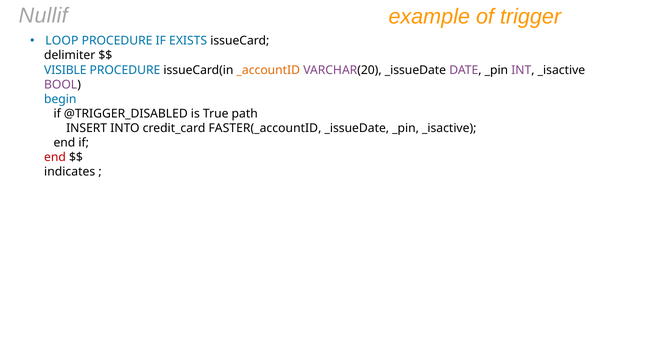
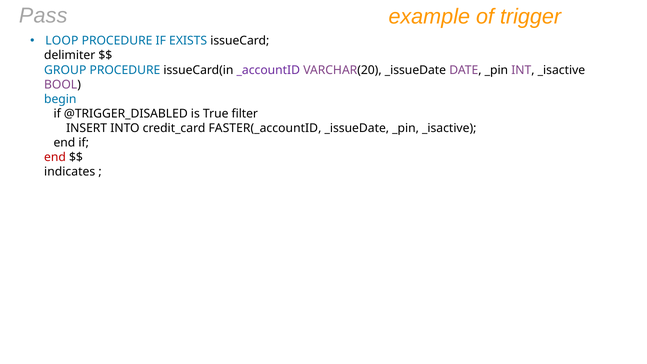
Nullif: Nullif -> Pass (43, 15)
VISIBLE: VISIBLE -> GROUP (65, 70)
_accountID colour: orange -> purple (268, 70)
path: path -> filter (245, 114)
